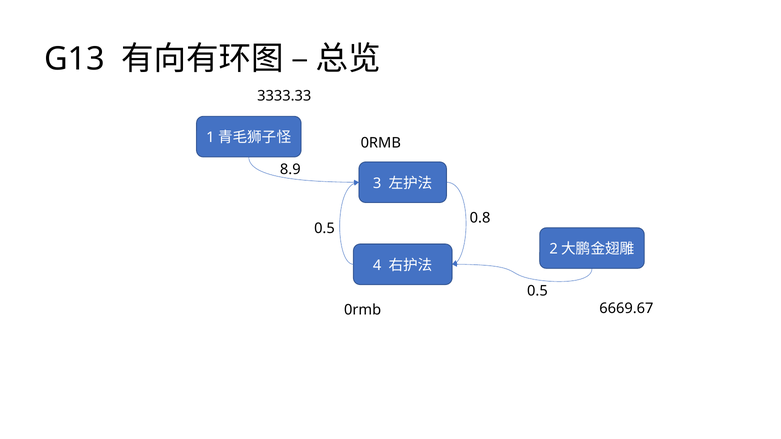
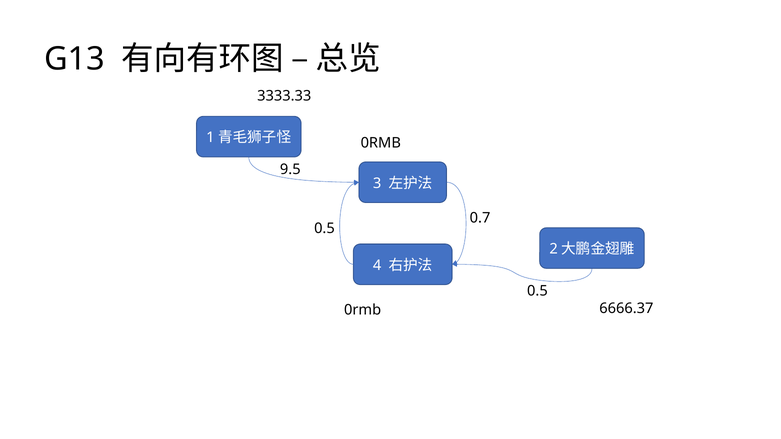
8.9: 8.9 -> 9.5 (290, 170)
0.8: 0.8 -> 0.7 (480, 218)
6669.67: 6669.67 -> 6666.37 (626, 309)
